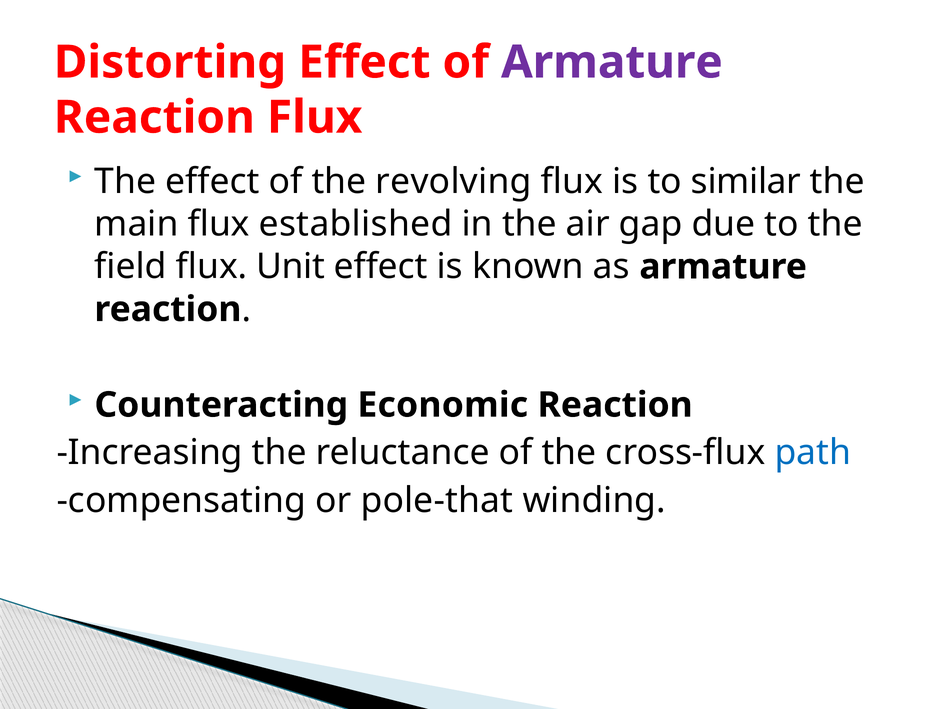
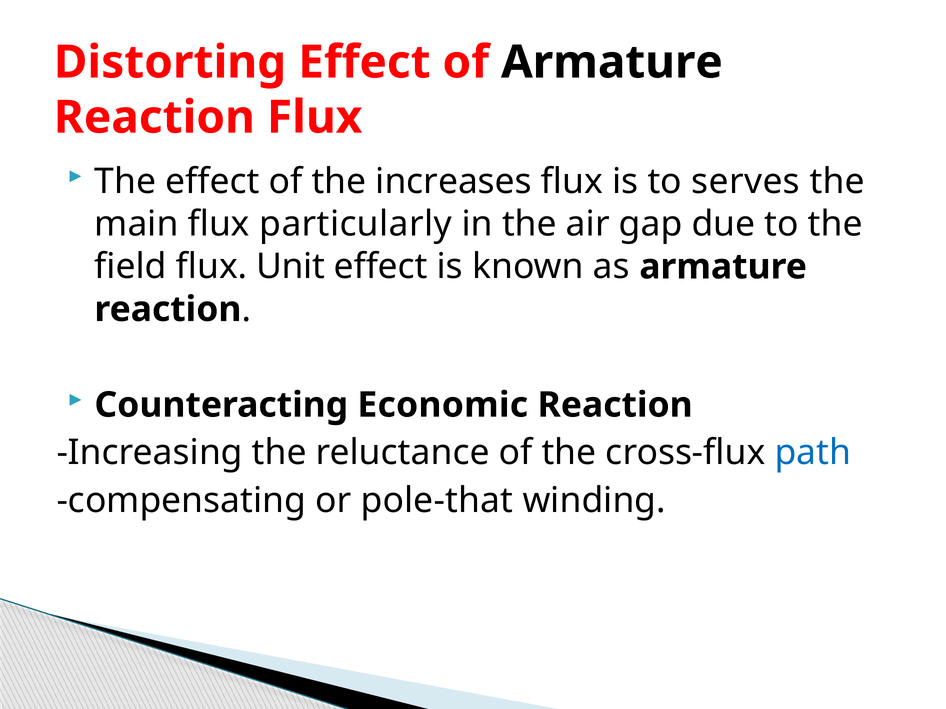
Armature colour: purple -> black (612, 62)
revolving: revolving -> increases (454, 182)
similar: similar -> serves (746, 182)
established: established -> particularly (356, 224)
